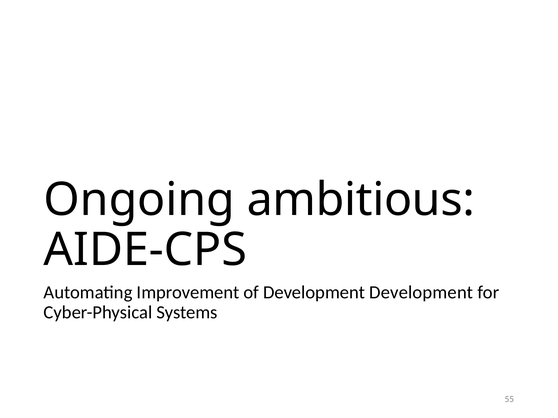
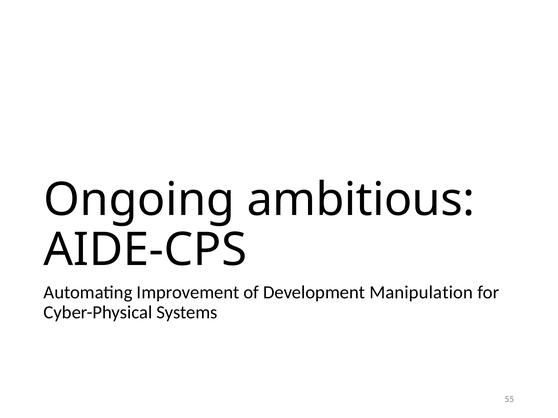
Development Development: Development -> Manipulation (421, 293)
